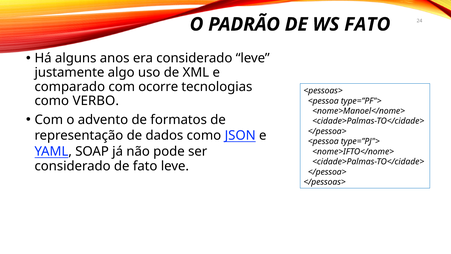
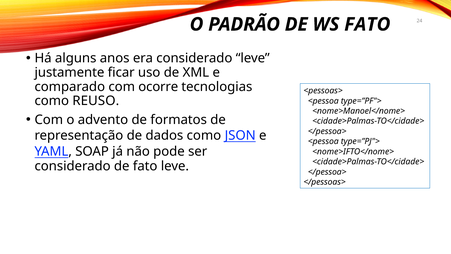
algo: algo -> ficar (121, 72)
VERBO: VERBO -> REUSO (96, 101)
